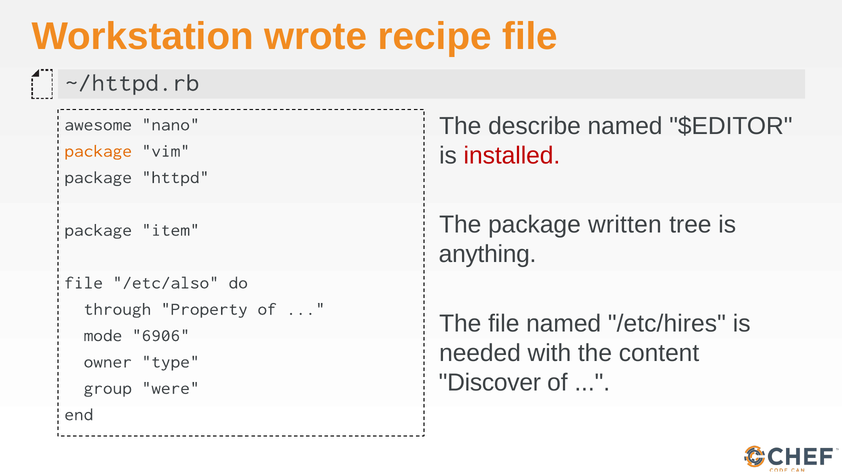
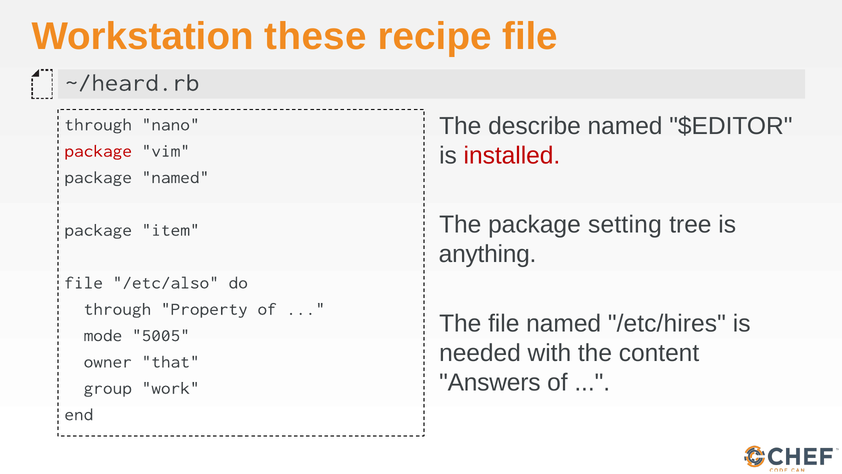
wrote: wrote -> these (316, 36)
~/httpd.rb: ~/httpd.rb -> ~/heard.rb (132, 82)
awesome: awesome -> through (98, 124)
package colour: orange -> red (98, 151)
package httpd: httpd -> named (175, 177)
written: written -> setting (625, 225)
6906: 6906 -> 5005 (161, 335)
type: type -> that (171, 361)
Discover: Discover -> Answers (490, 382)
were: were -> work (171, 388)
